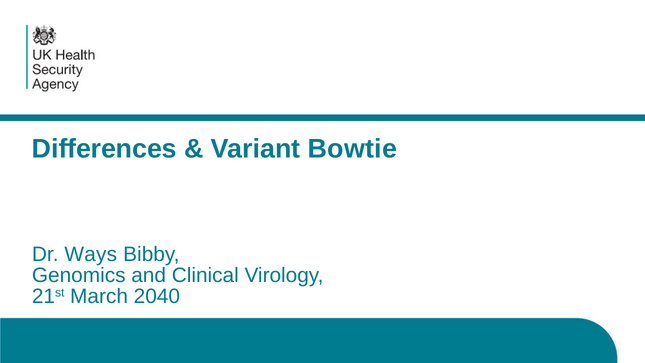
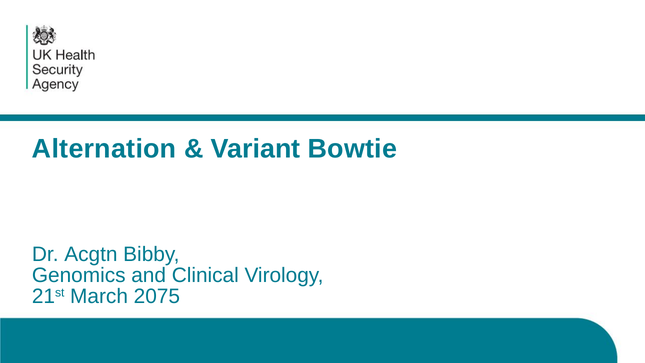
Differences: Differences -> Alternation (104, 149)
Ways: Ways -> Acgtn (91, 254)
2040: 2040 -> 2075 (157, 296)
